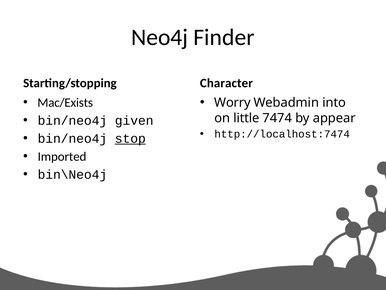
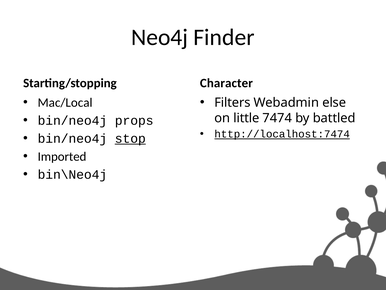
Mac/Exists: Mac/Exists -> Mac/Local (65, 102)
Worry: Worry -> Filters (232, 102)
into: into -> else (334, 102)
given: given -> props (134, 120)
appear: appear -> battled (334, 118)
http://localhost:7474 underline: none -> present (282, 134)
